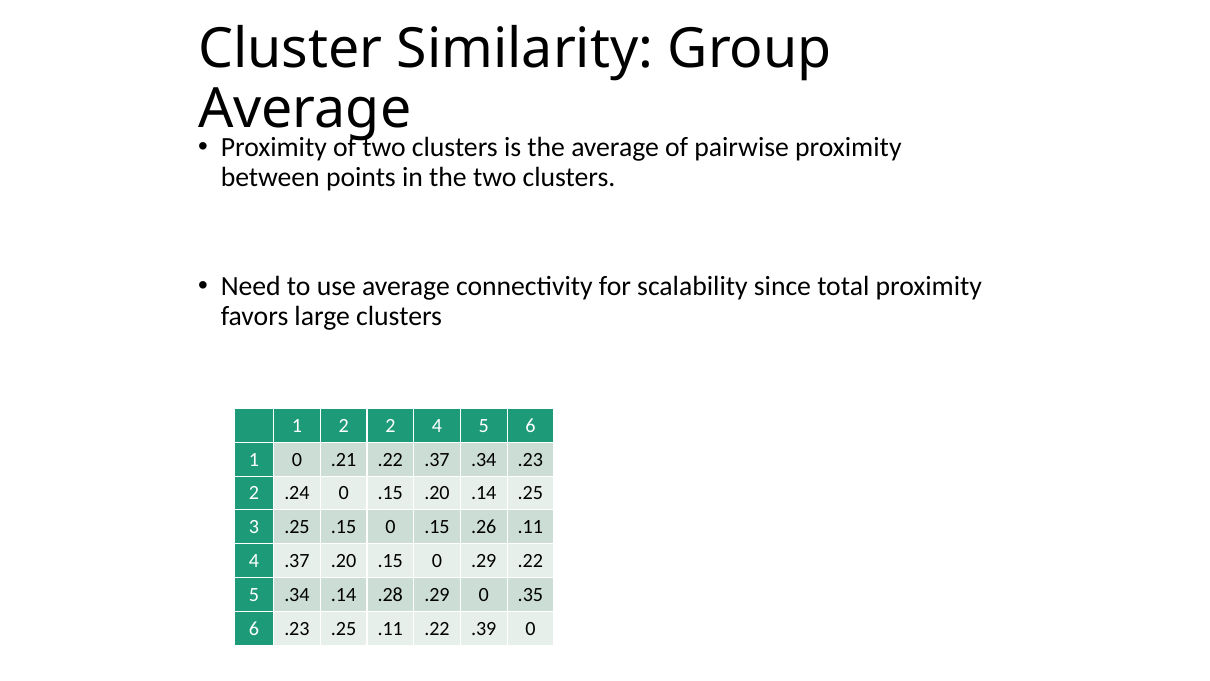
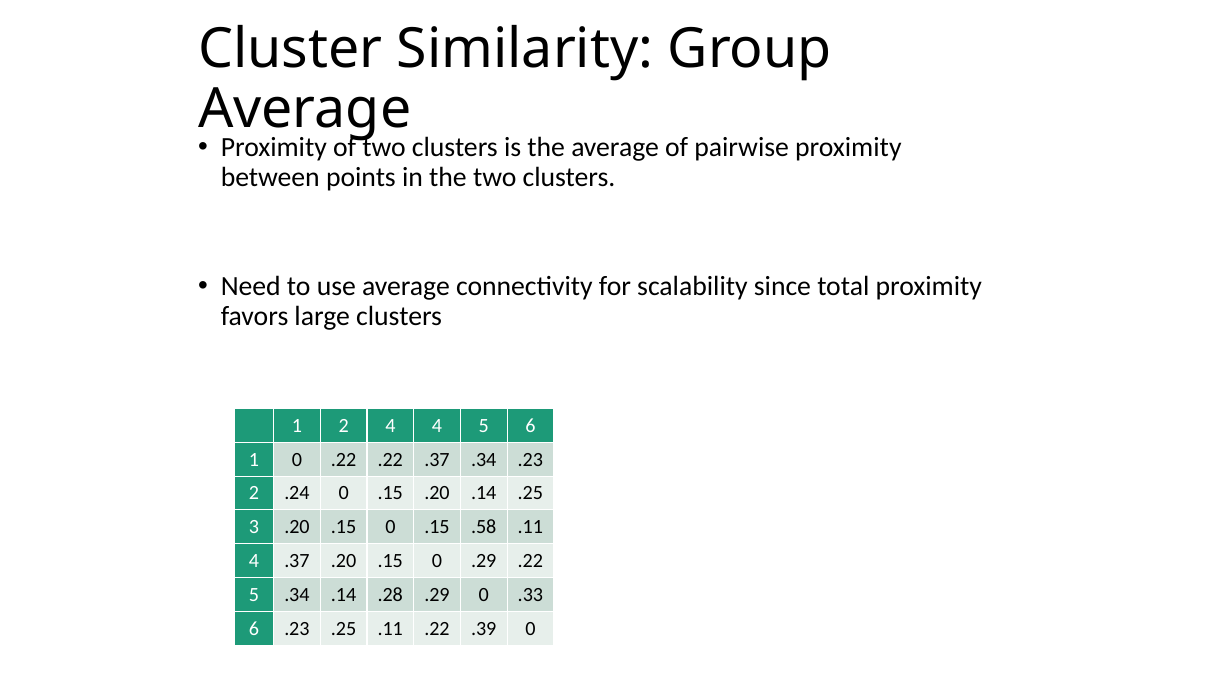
2 2: 2 -> 4 (390, 425)
0 .21: .21 -> .22 (344, 459)
3 .25: .25 -> .20 (297, 527)
.26: .26 -> .58 (484, 527)
.35: .35 -> .33 (530, 594)
